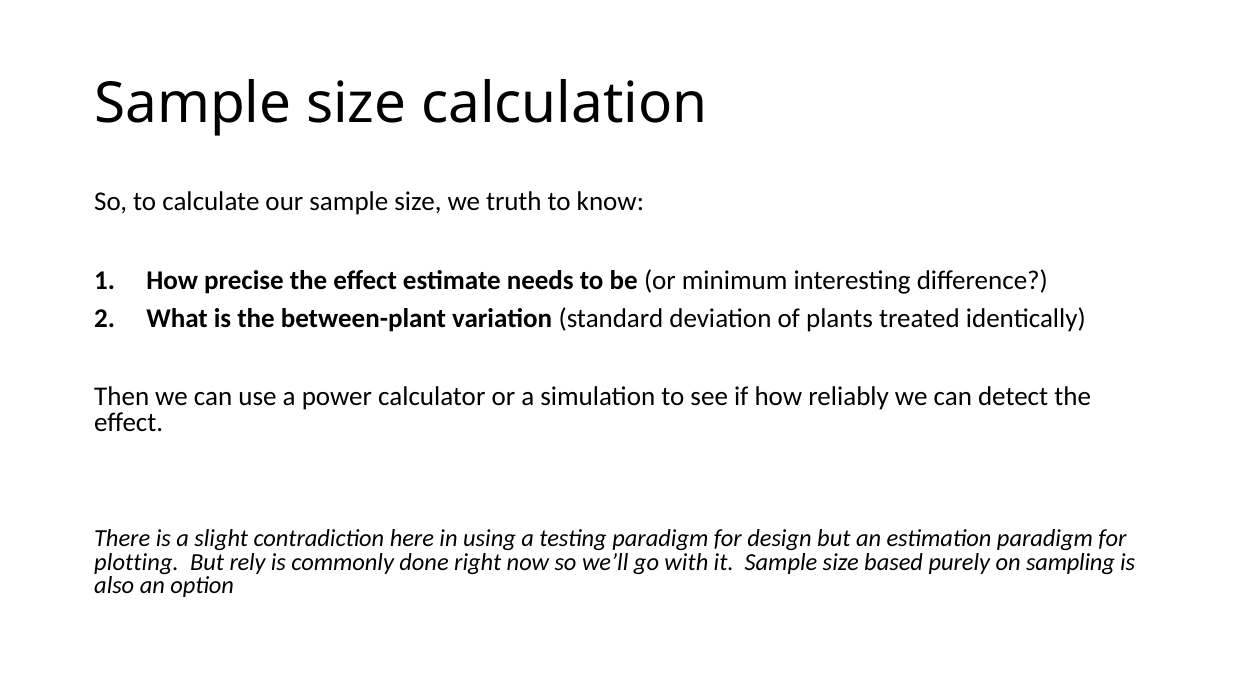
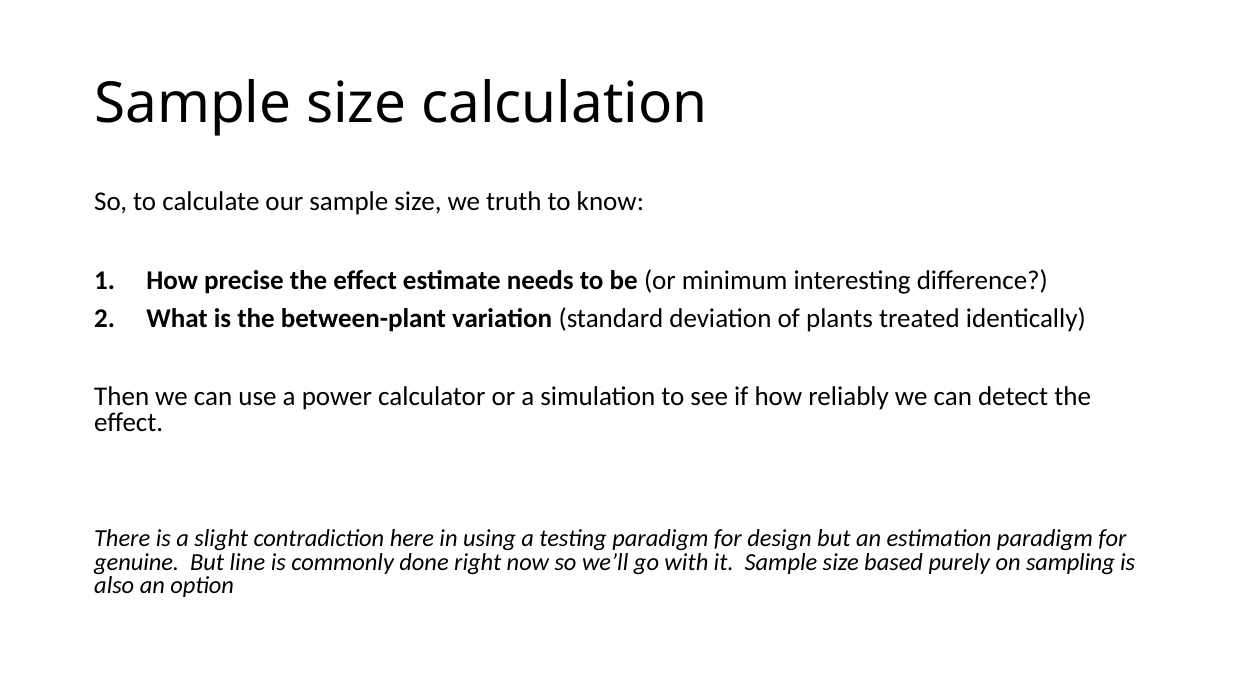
plotting: plotting -> genuine (137, 562)
rely: rely -> line (247, 562)
